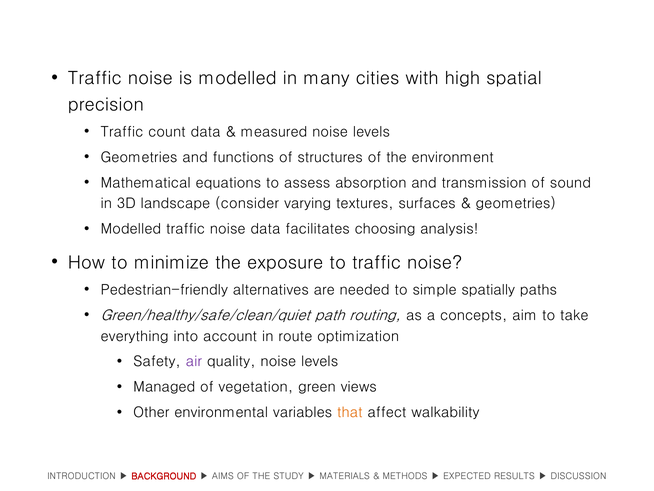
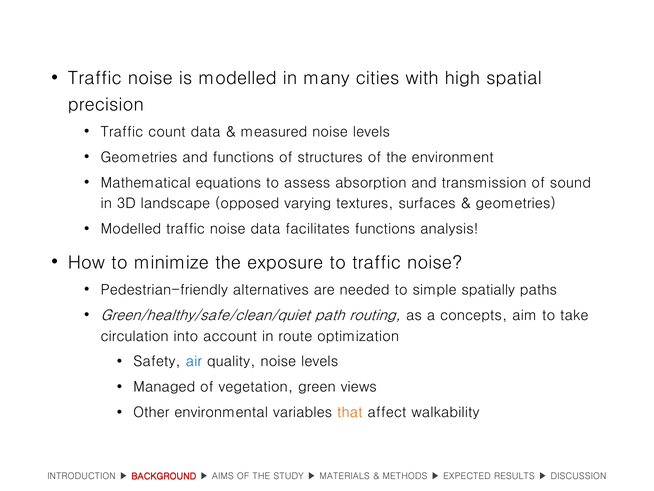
consider: consider -> opposed (247, 203)
facilitates choosing: choosing -> functions (385, 229)
everything: everything -> circulation (135, 336)
air colour: purple -> blue (194, 361)
